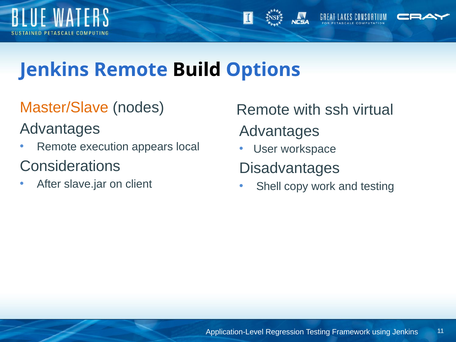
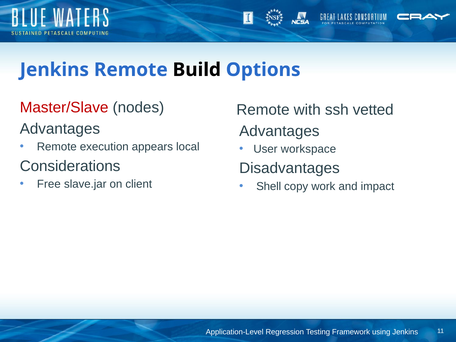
Master/Slave colour: orange -> red (64, 107)
virtual: virtual -> vetted (373, 110)
After: After -> Free (49, 184)
and testing: testing -> impact (377, 186)
